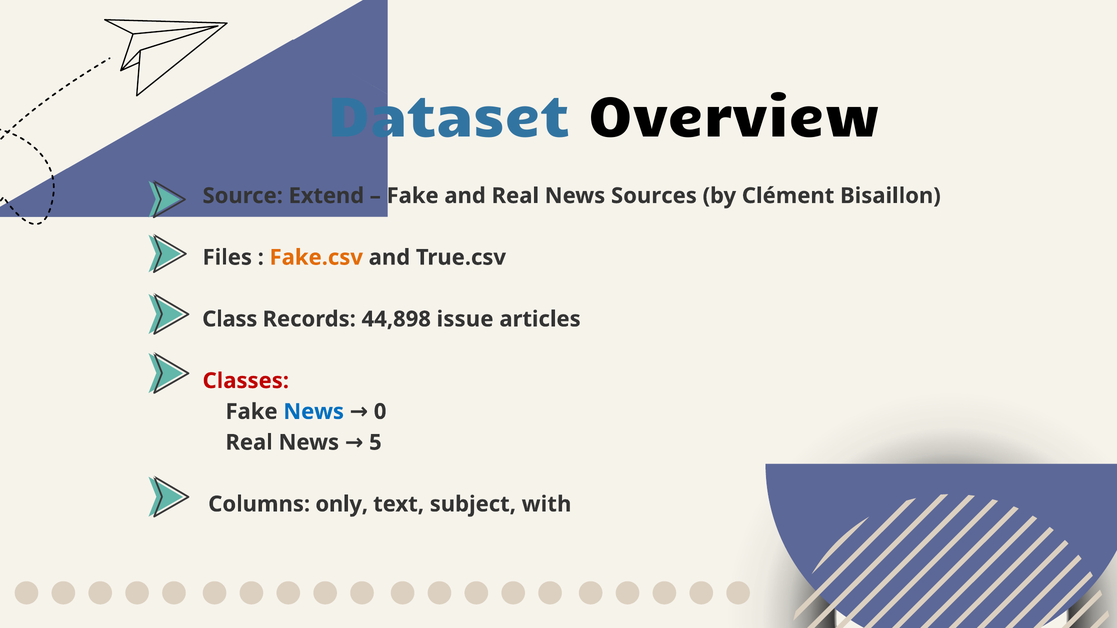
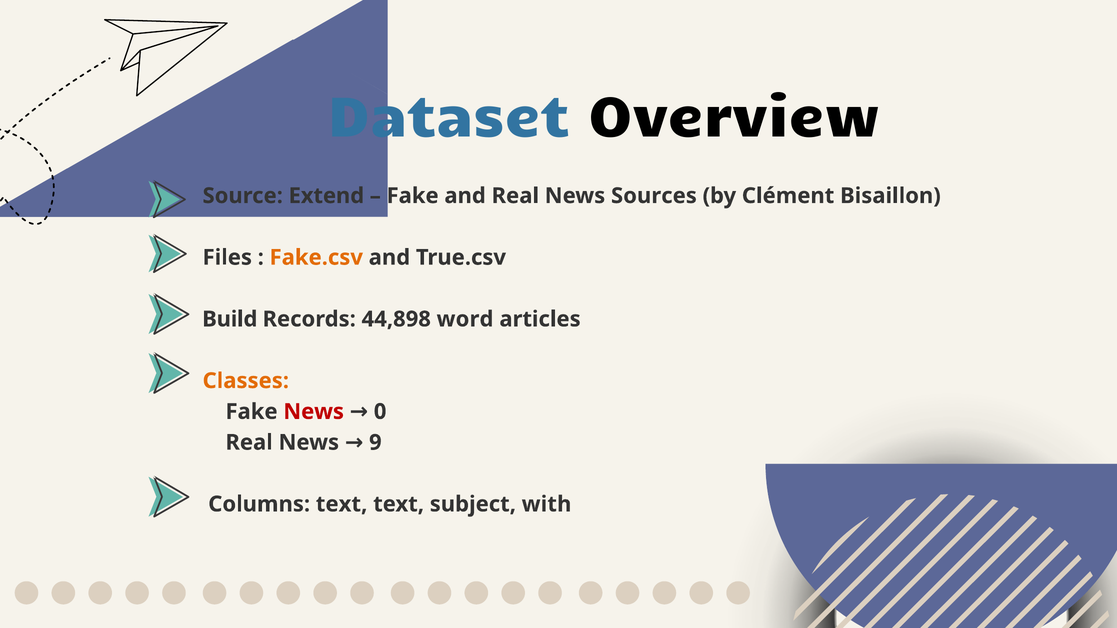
Class: Class -> Build (230, 319)
issue: issue -> word (465, 319)
Classes colour: red -> orange (246, 381)
News colour: blue -> red (314, 412)
5: 5 -> 9 (375, 443)
Columns only: only -> text (342, 504)
